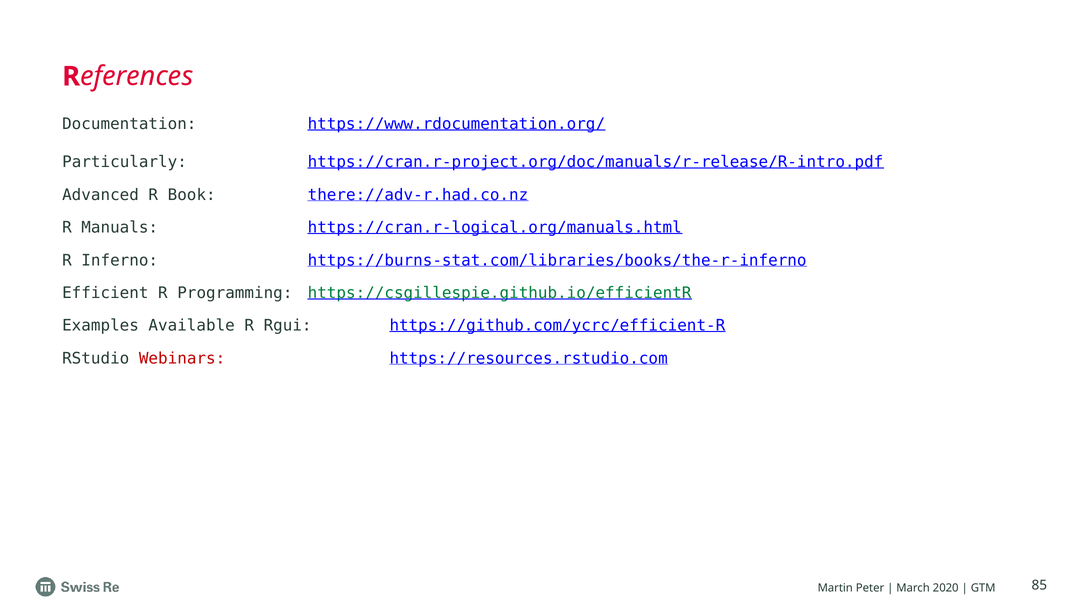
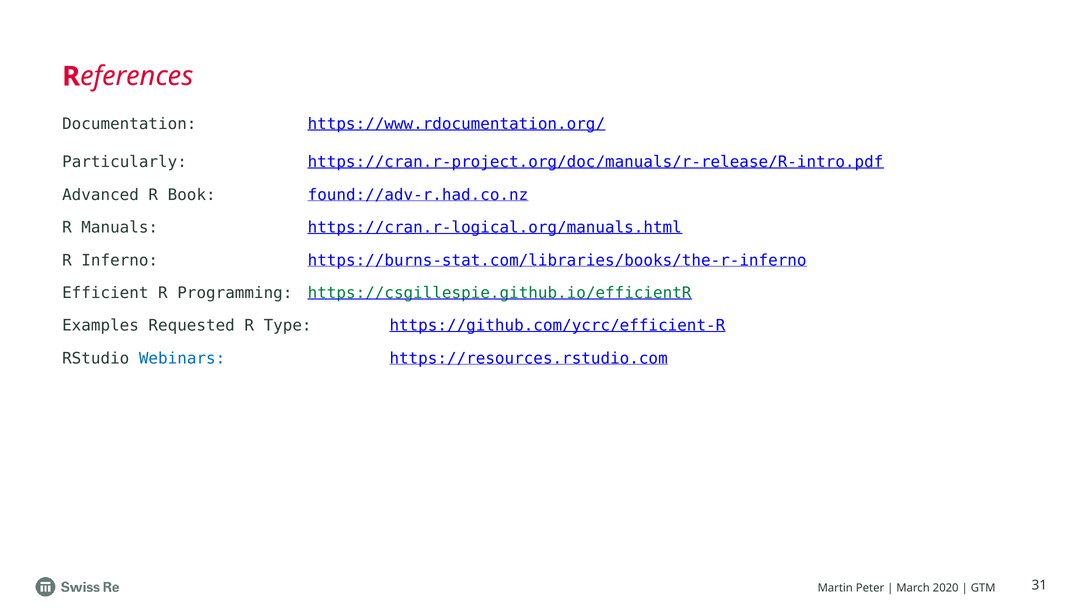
there://adv-r.had.co.nz: there://adv-r.had.co.nz -> found://adv-r.had.co.nz (418, 195)
Available: Available -> Requested (192, 326)
Rgui: Rgui -> Type (288, 326)
Webinars colour: red -> blue (182, 359)
85: 85 -> 31 (1039, 586)
